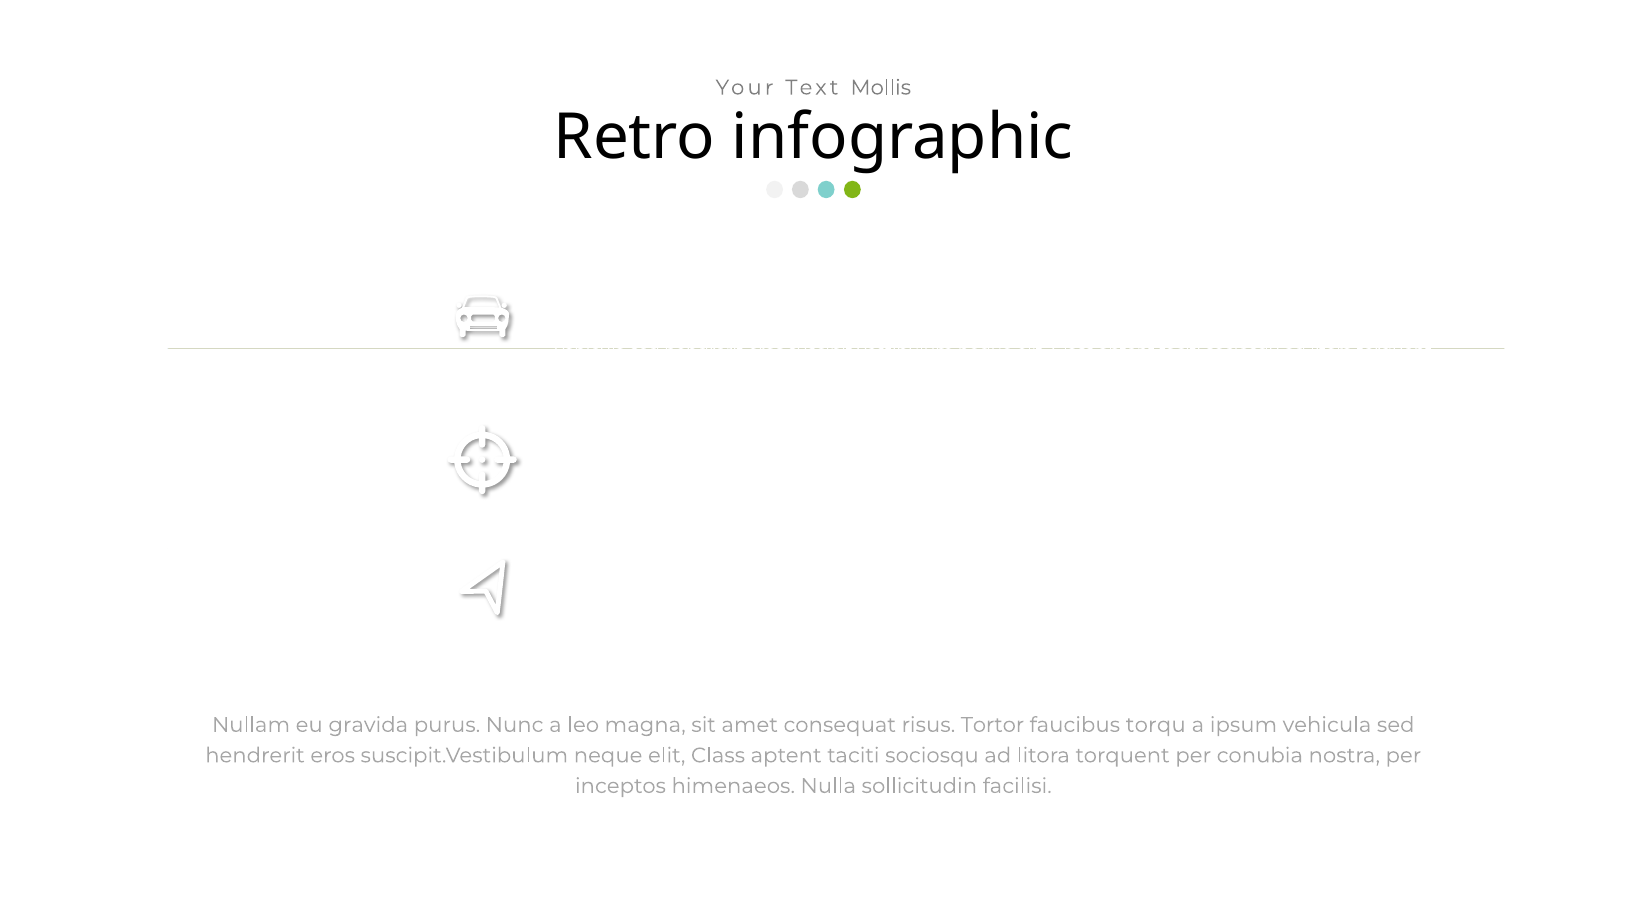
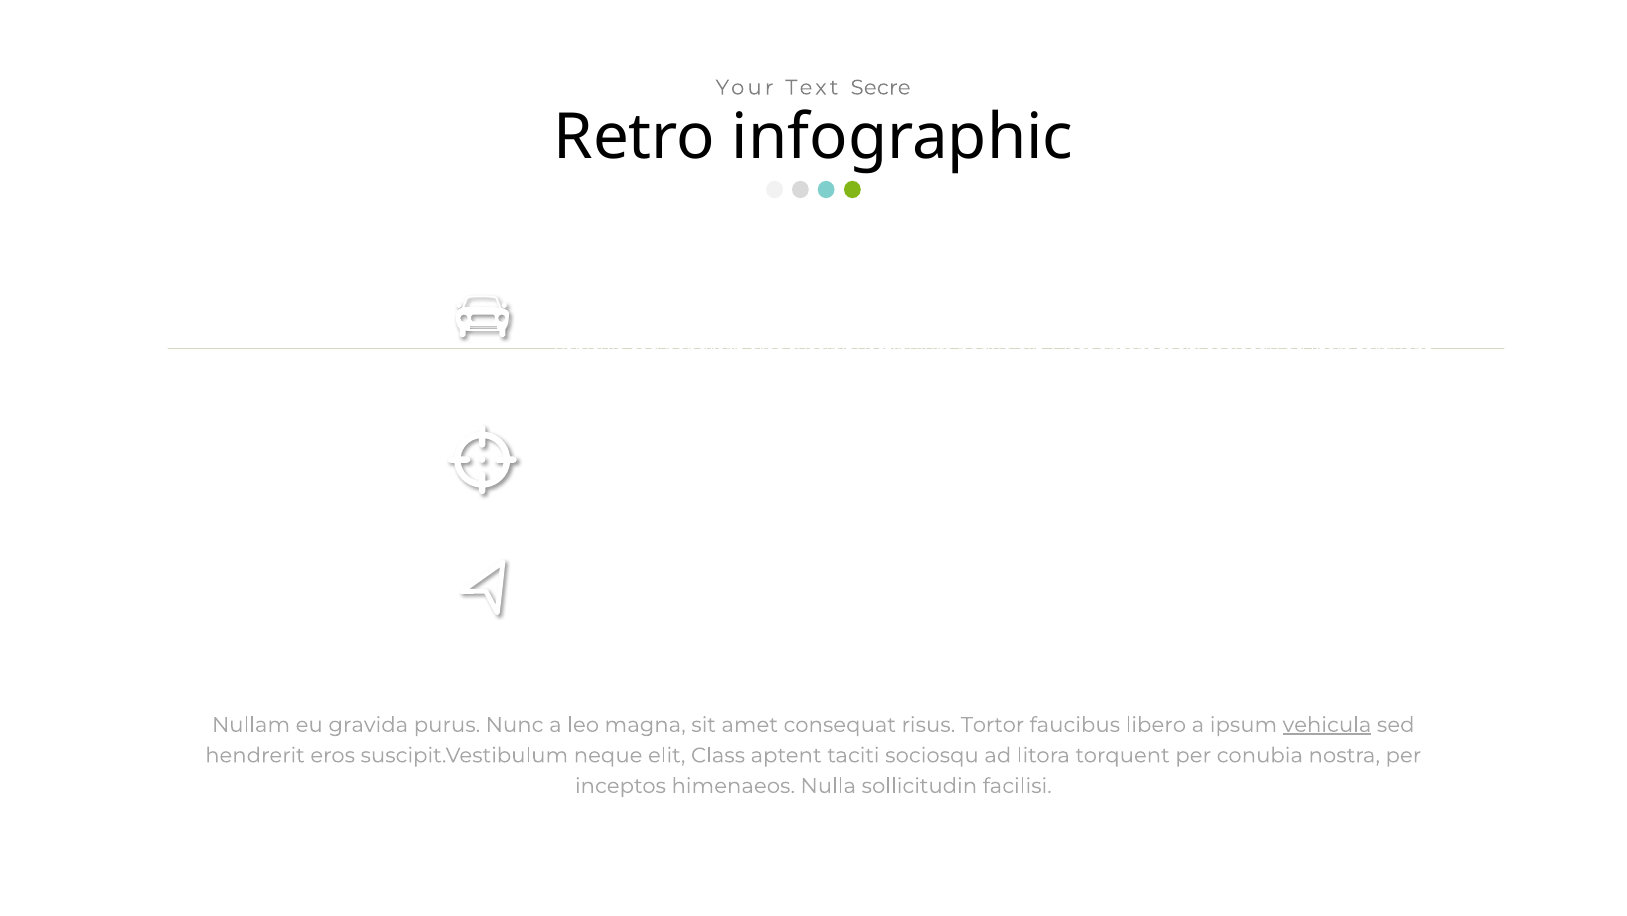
Mollis: Mollis -> Secre (881, 88)
torqu: torqu -> libero (1156, 725)
vehicula underline: none -> present (1327, 725)
